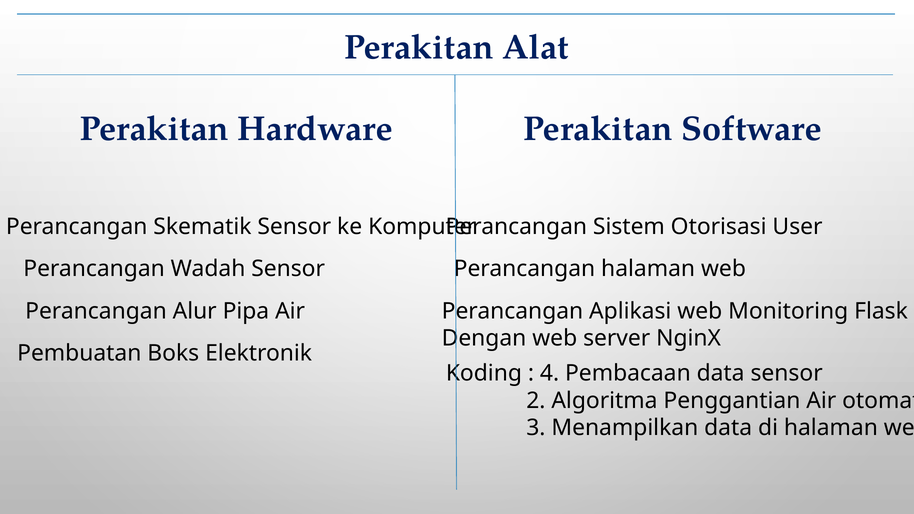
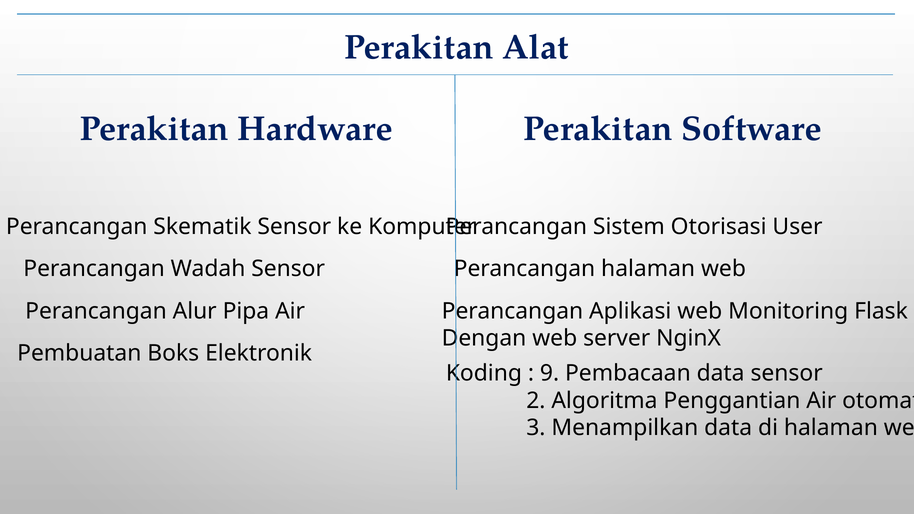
4: 4 -> 9 (550, 373)
